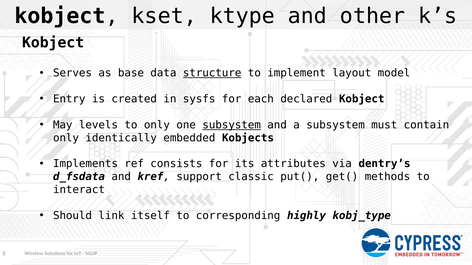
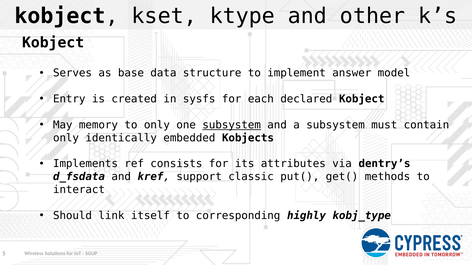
structure underline: present -> none (212, 73)
layout: layout -> answer (352, 73)
levels: levels -> memory (98, 125)
